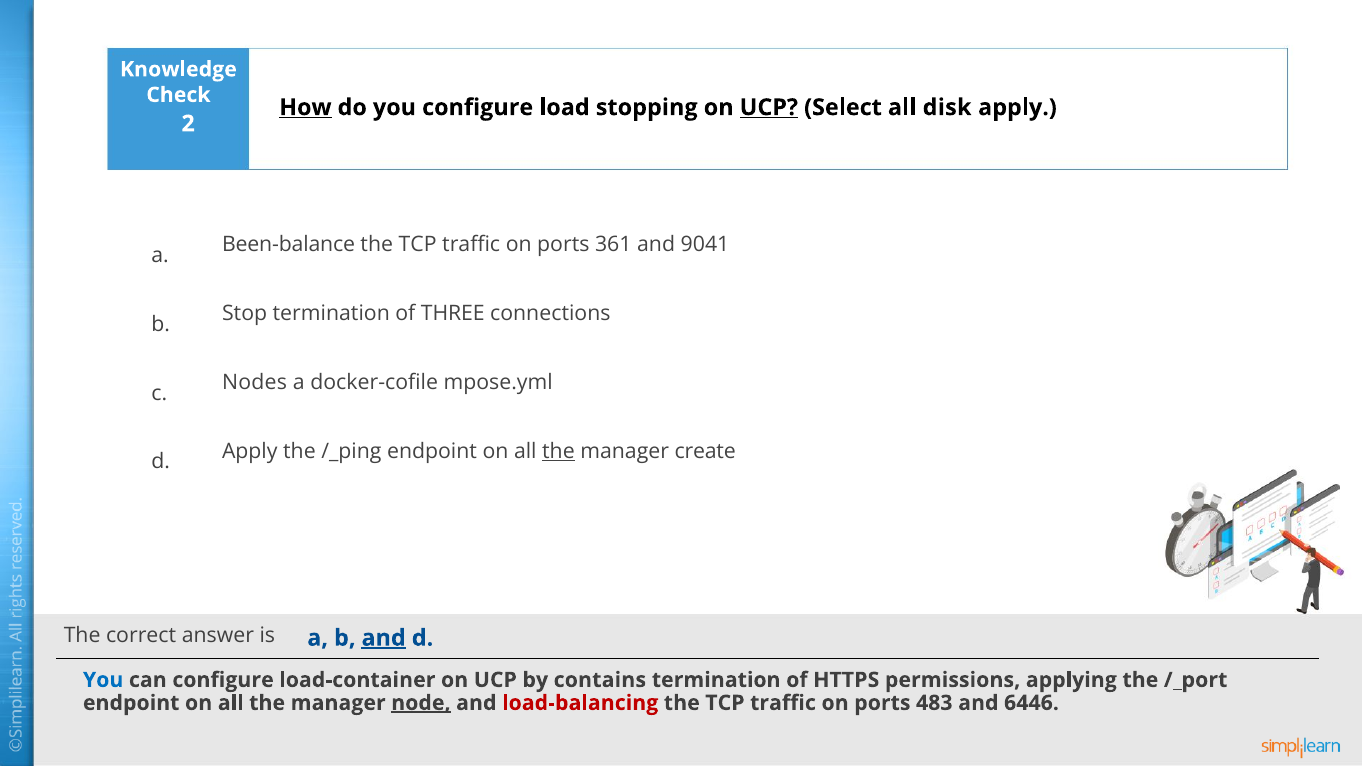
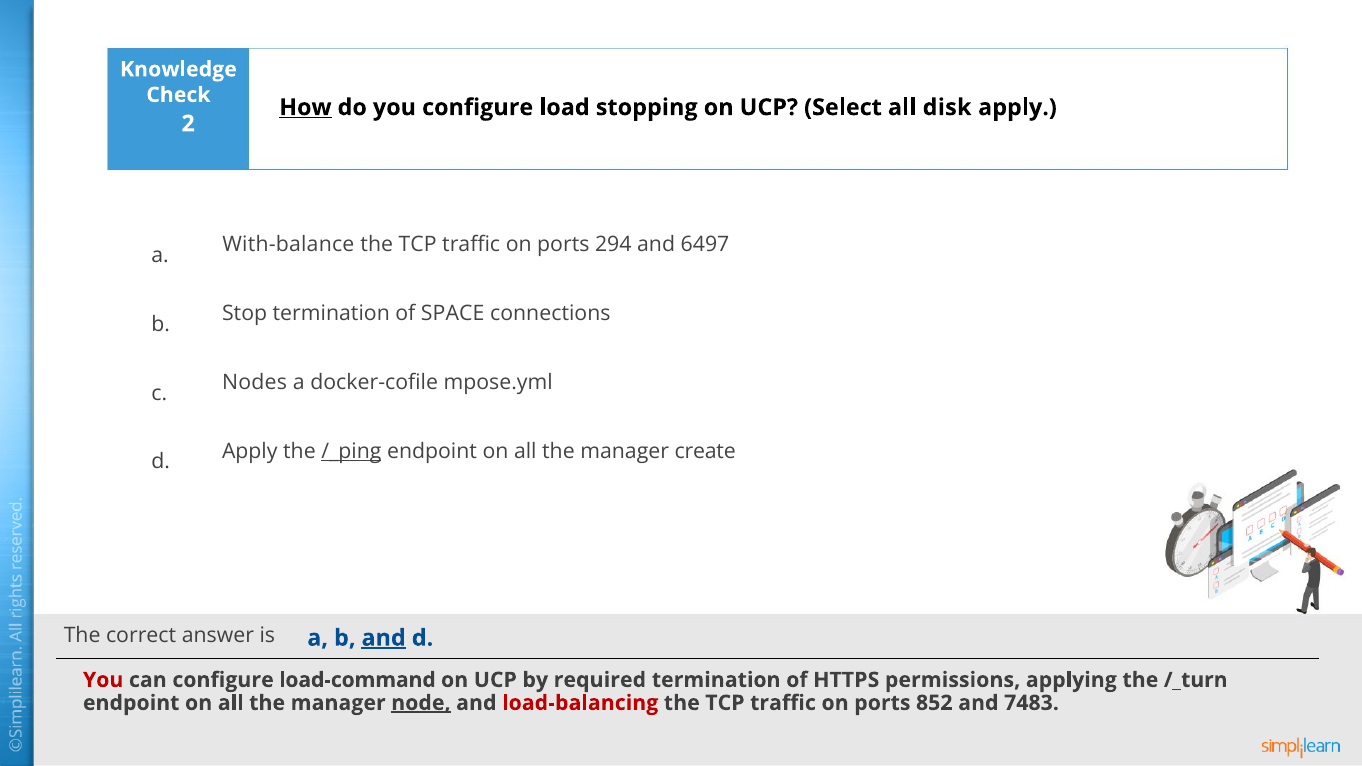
UCP underline: present -> none (769, 107)
Been-balance: Been-balance -> With-balance (288, 245)
361: 361 -> 294 (613, 245)
9041: 9041 -> 6497 (705, 245)
THREE: THREE -> SPACE (453, 314)
/_ping underline: none -> present (351, 451)
the underline: present -> none (558, 451)
You colour: blue -> red (103, 680)
load-container: load-container -> load-command (357, 680)
contains: contains -> required (600, 680)
/_port: /_port -> /_turn (1196, 680)
483: 483 -> 852 (934, 703)
6446: 6446 -> 7483 (1031, 703)
